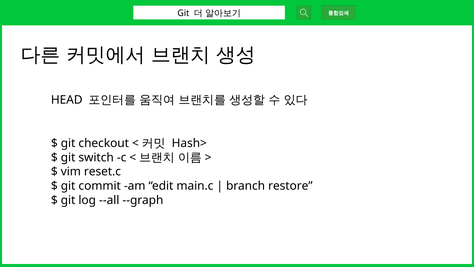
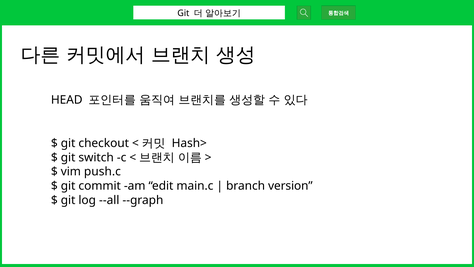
reset.c: reset.c -> push.c (102, 171)
restore: restore -> version (290, 186)
